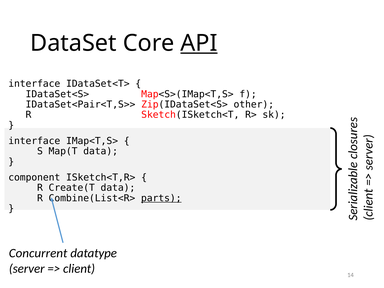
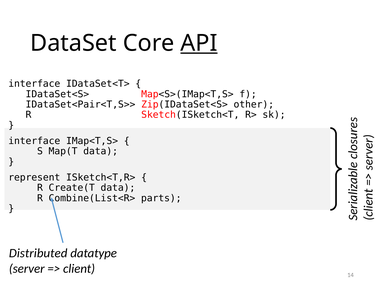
component: component -> represent (34, 177)
parts underline: present -> none (161, 198)
Concurrent: Concurrent -> Distributed (38, 253)
